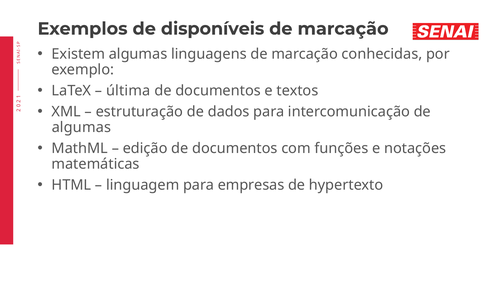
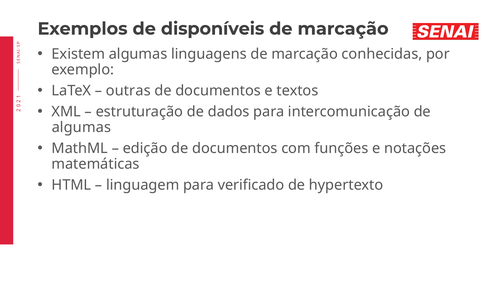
última: última -> outras (128, 91)
empresas: empresas -> verificado (251, 185)
